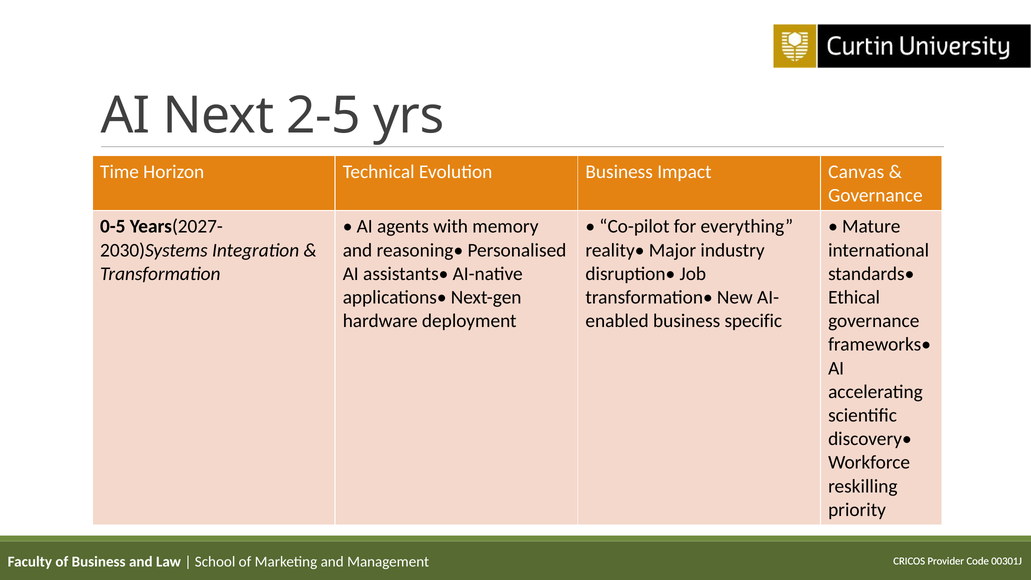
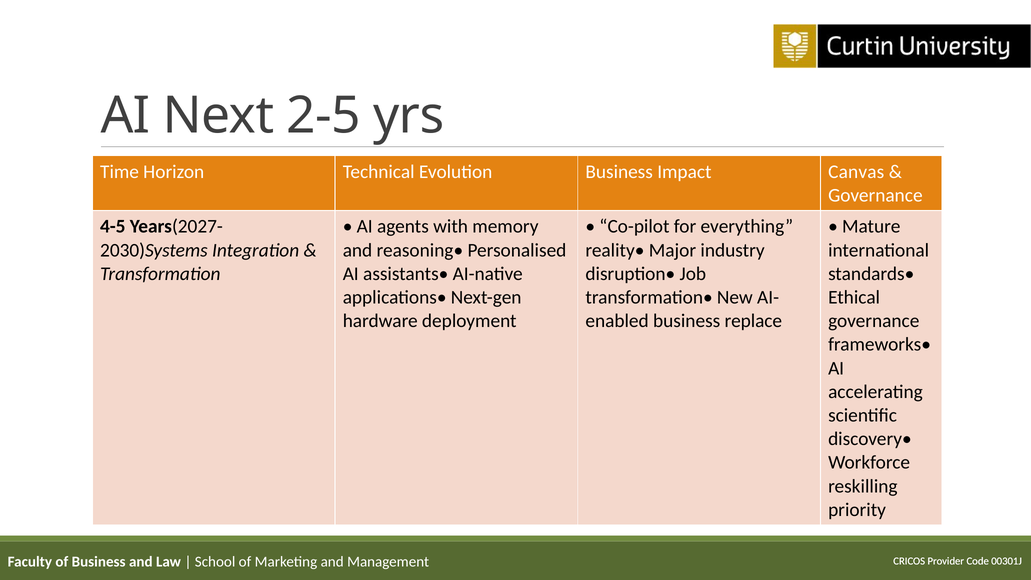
0-5: 0-5 -> 4-5 (113, 227)
specific: specific -> replace (753, 321)
